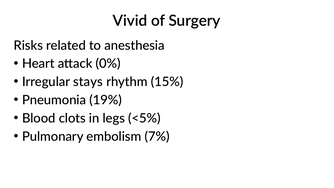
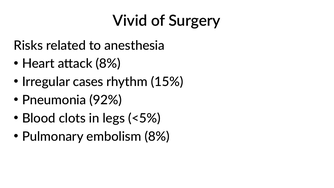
attack 0%: 0% -> 8% (108, 64)
stays: stays -> cases (88, 82)
19%: 19% -> 92% (106, 100)
embolism 7%: 7% -> 8% (157, 136)
